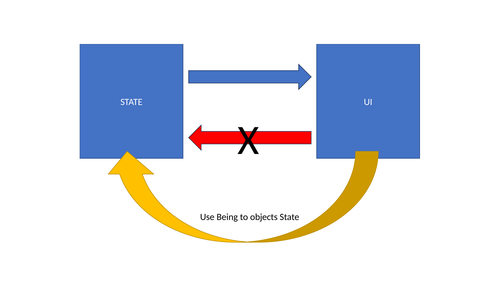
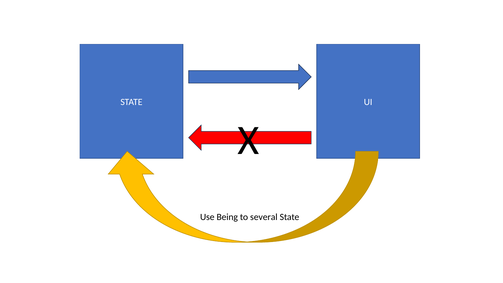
objects: objects -> several (264, 217)
